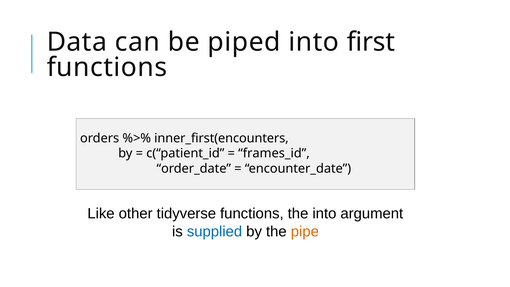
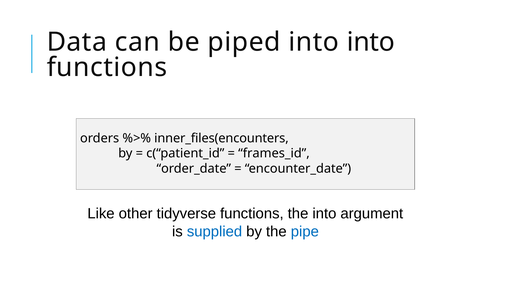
into first: first -> into (371, 42)
inner_first(encounters: inner_first(encounters -> inner_files(encounters (221, 138)
pipe colour: orange -> blue (305, 231)
